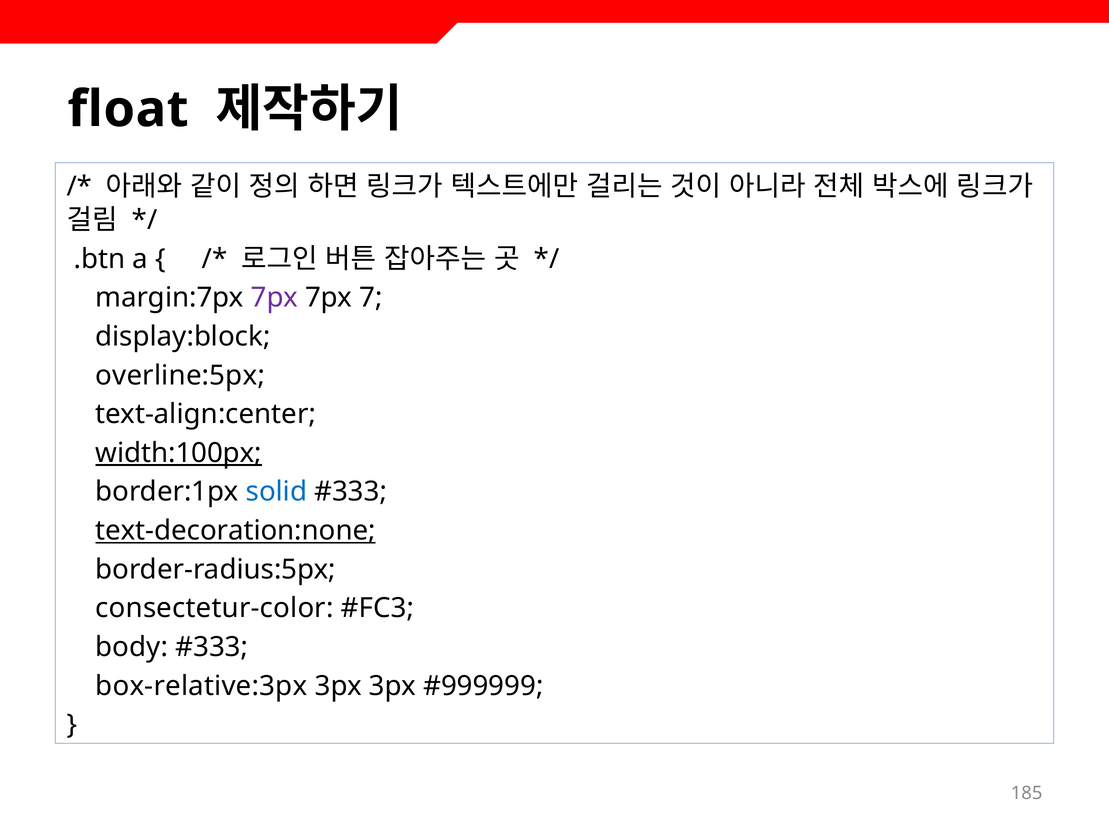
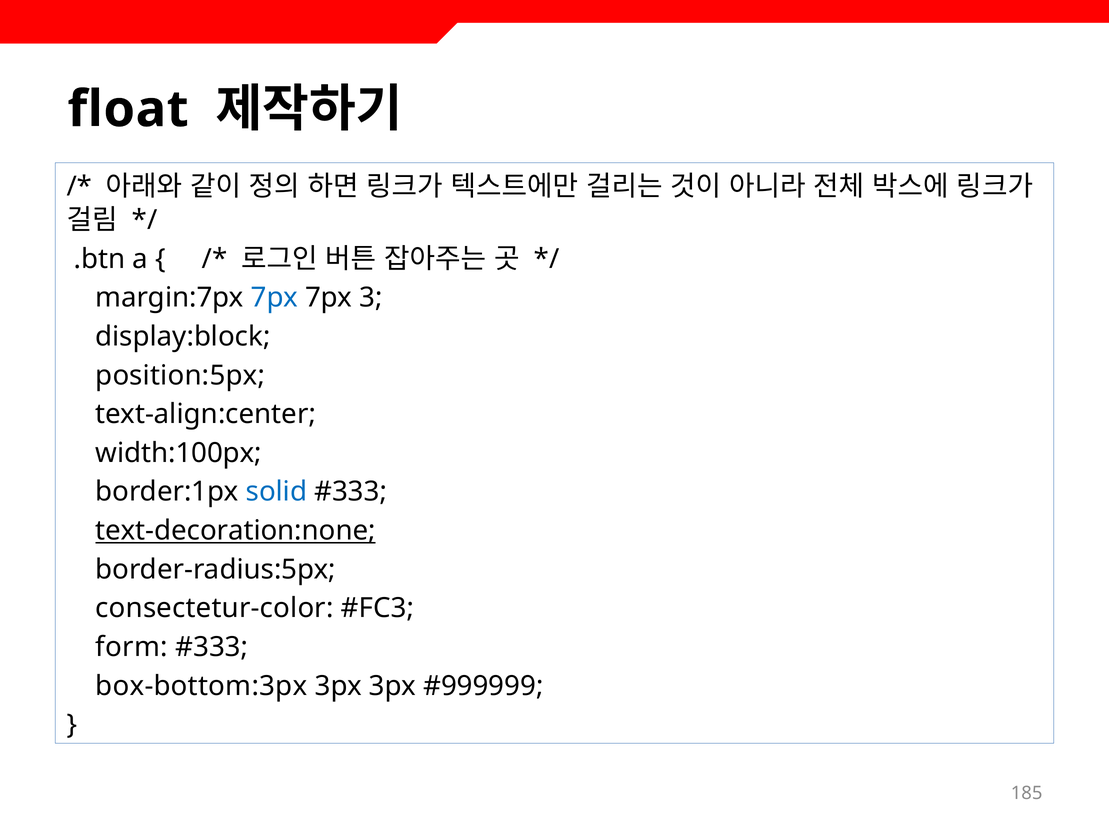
7px colour: purple -> blue (274, 298)
7: 7 -> 3 (371, 298)
overline:5px: overline:5px -> position:5px (180, 375)
width:100px underline: present -> none (179, 453)
body: body -> form (132, 647)
box-relative:3px: box-relative:3px -> box-bottom:3px (201, 686)
